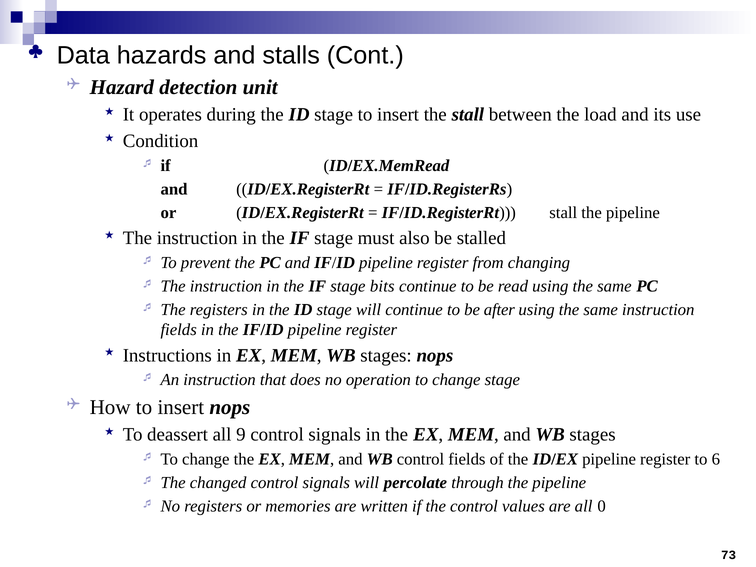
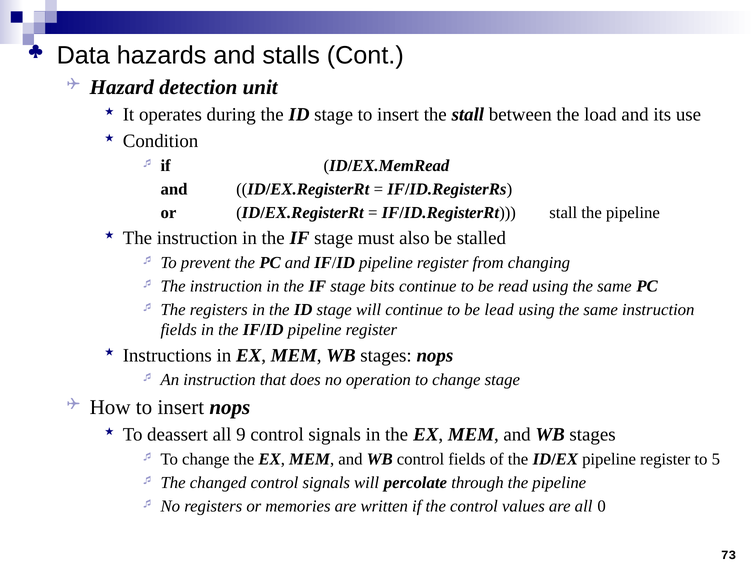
after: after -> lead (499, 310)
6: 6 -> 5 (716, 459)
